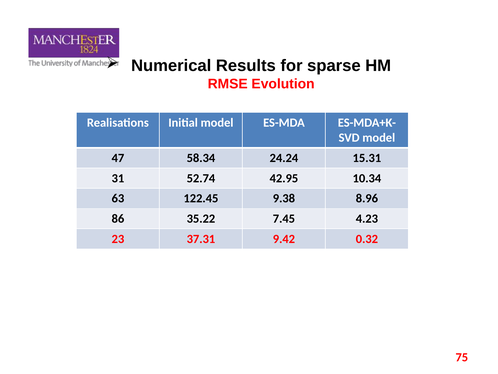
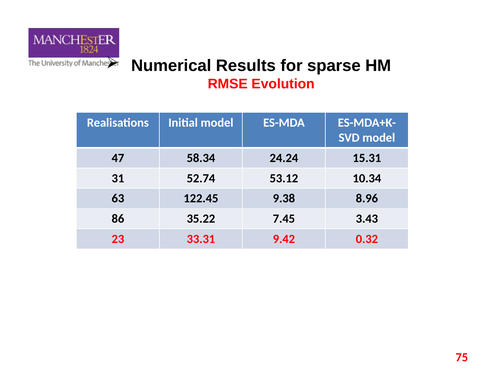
42.95: 42.95 -> 53.12 (284, 178)
4.23: 4.23 -> 3.43 (367, 218)
37.31: 37.31 -> 33.31 (201, 239)
